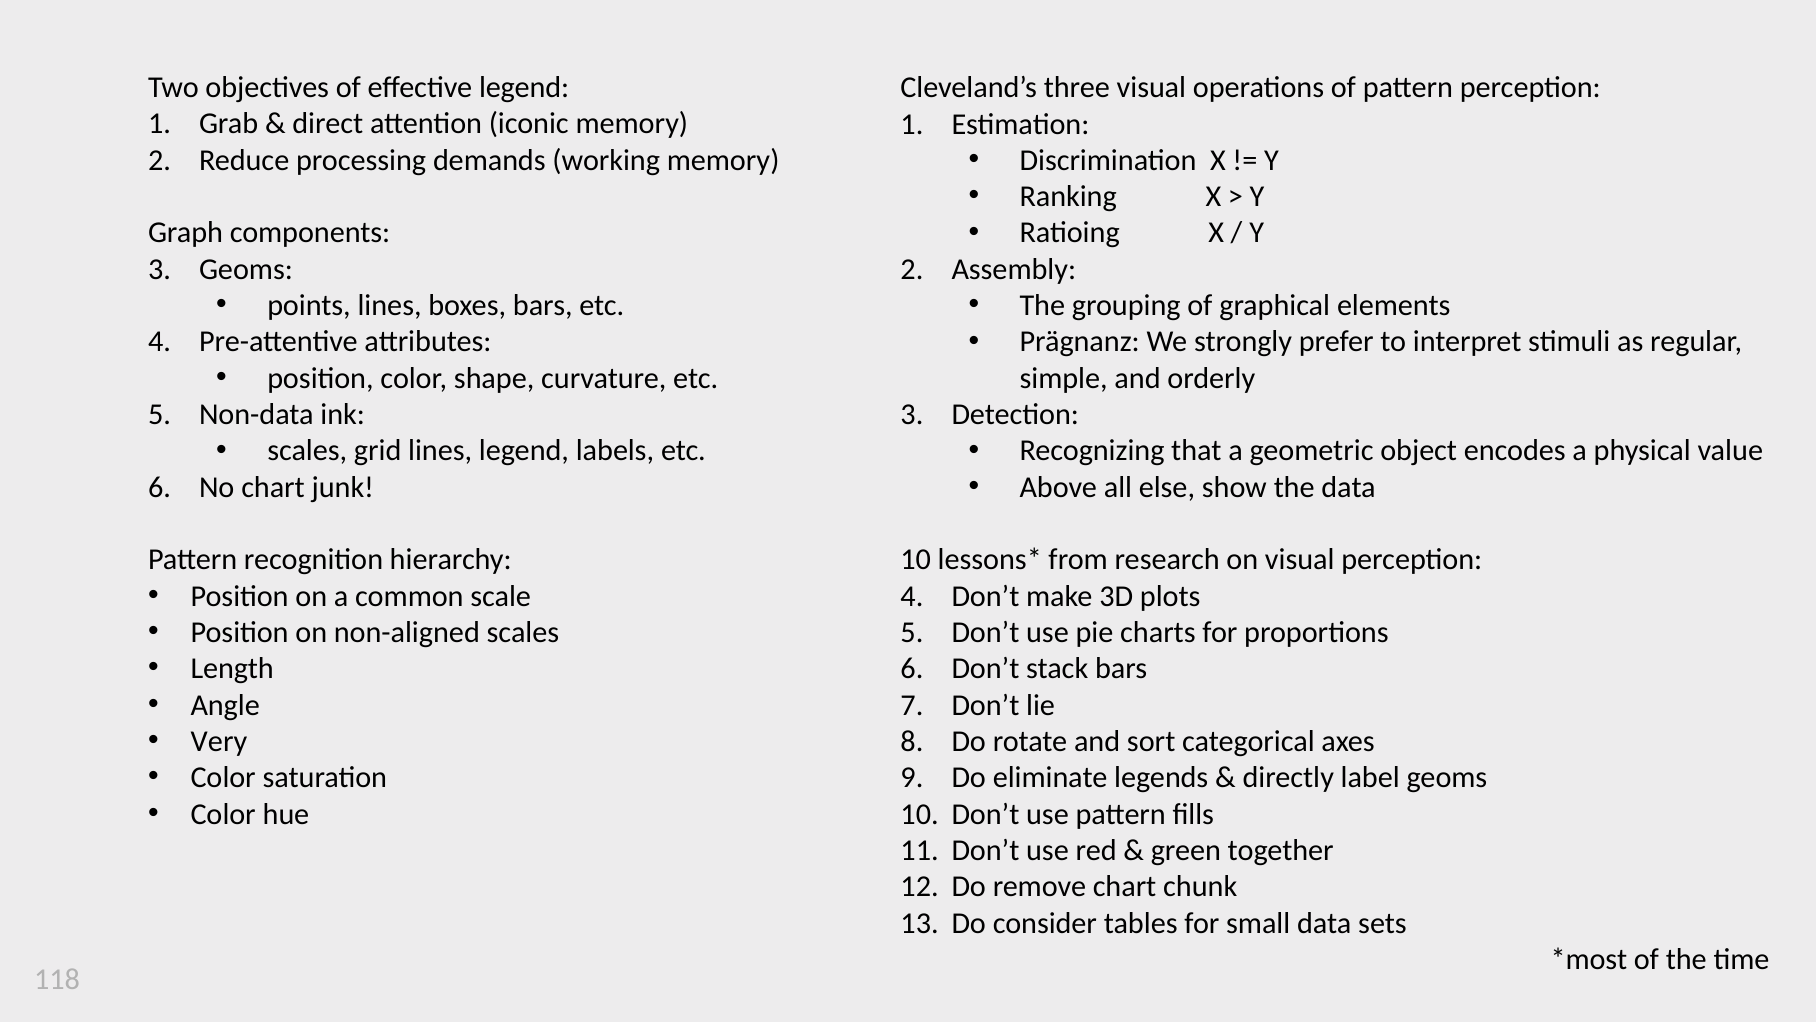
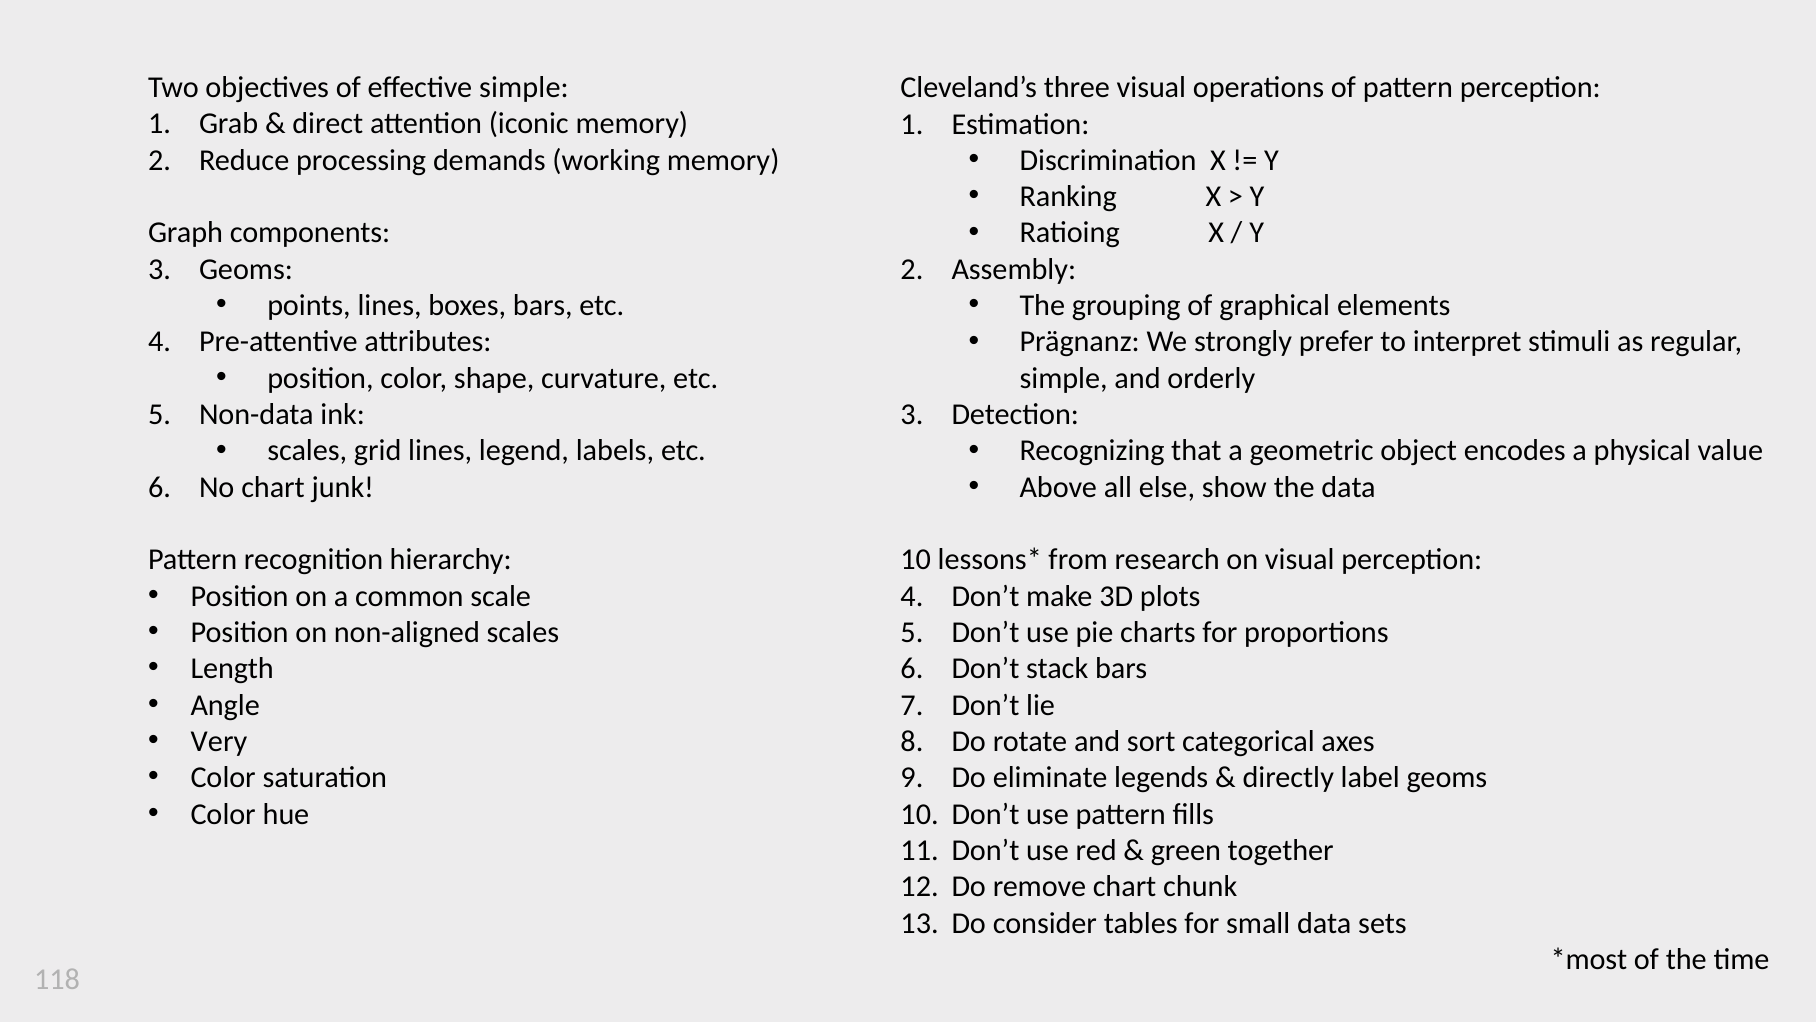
effective legend: legend -> simple (524, 88)
